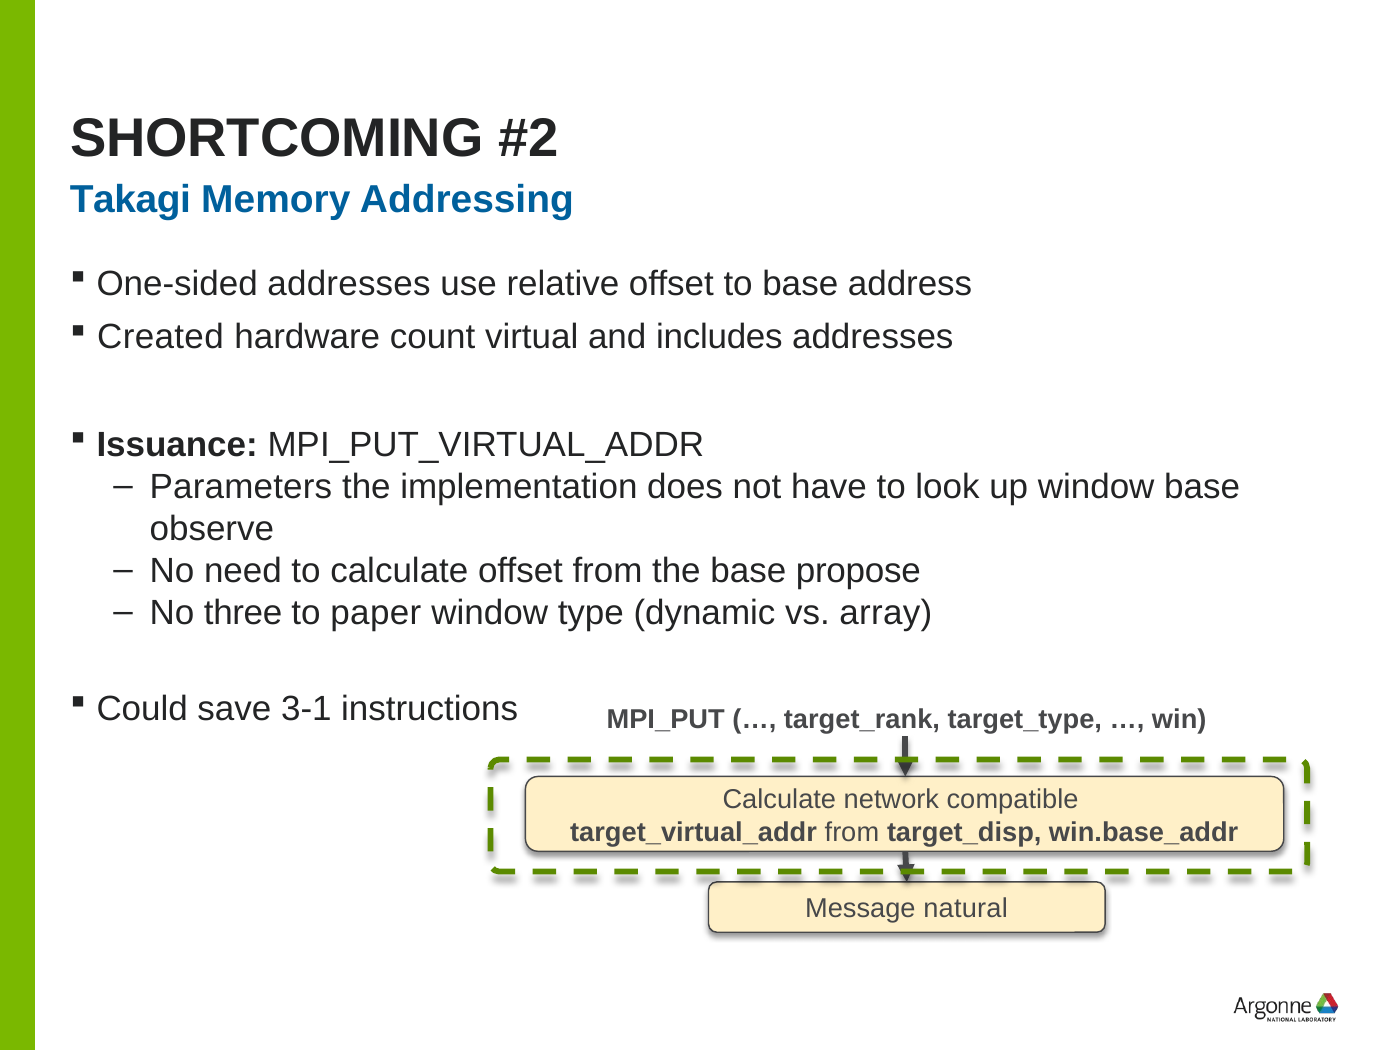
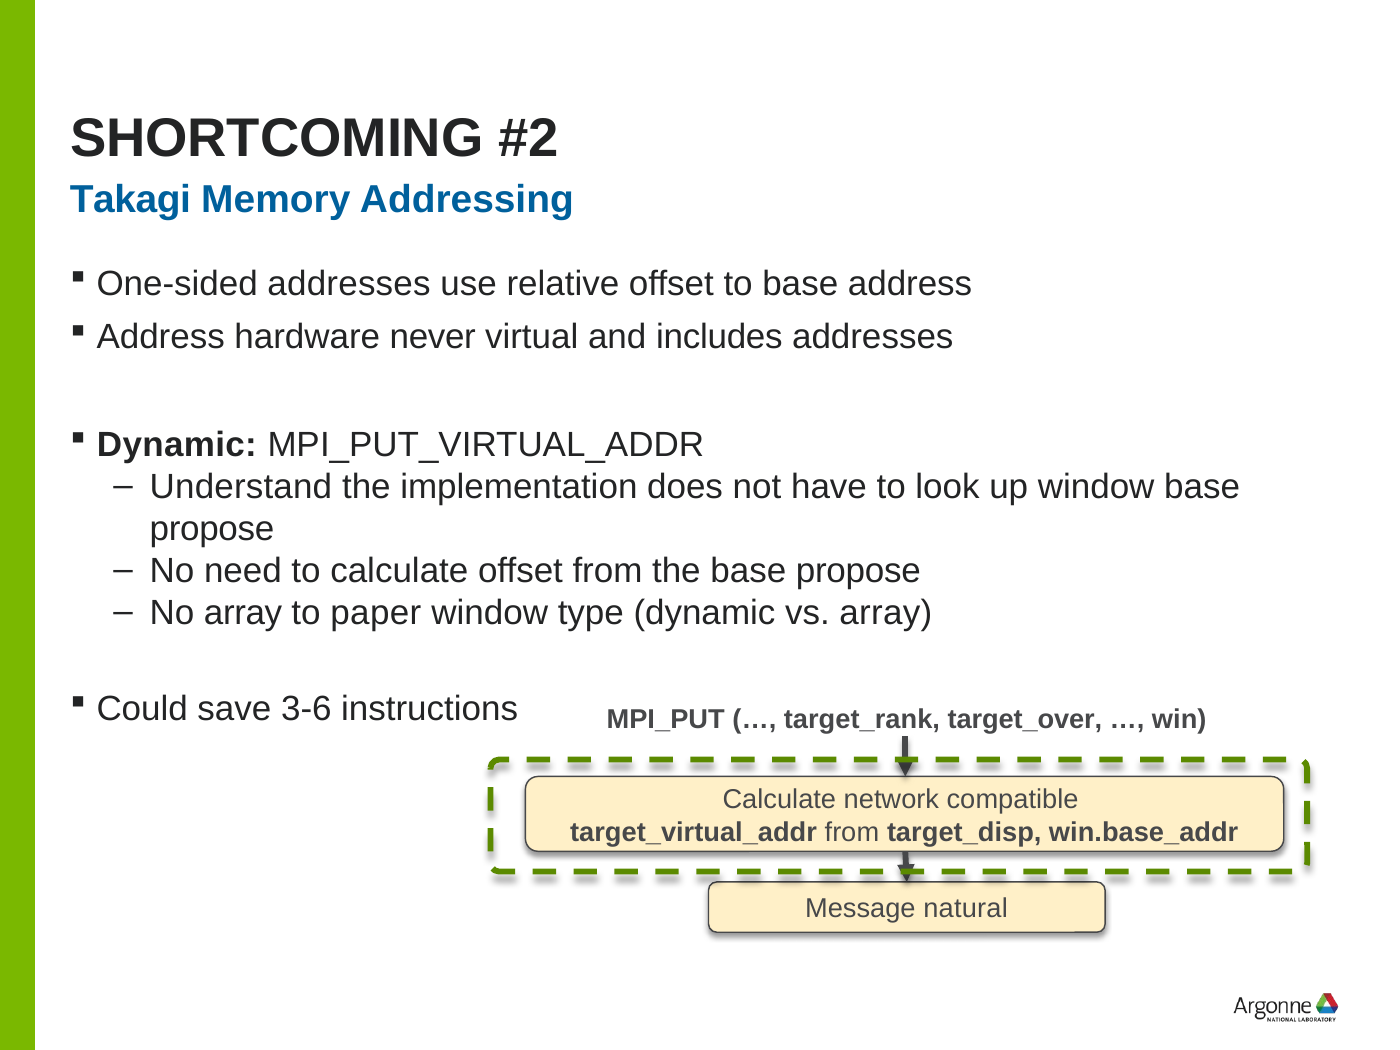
Created: Created -> Address (161, 337)
count: count -> never (433, 337)
Issuance: Issuance -> Dynamic (177, 445)
Parameters: Parameters -> Understand (241, 487)
observe: observe -> propose (212, 529)
No three: three -> array (243, 613)
3-1: 3-1 -> 3-6 (306, 708)
target_type: target_type -> target_over (1025, 719)
